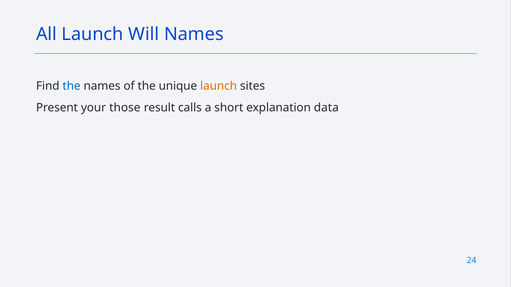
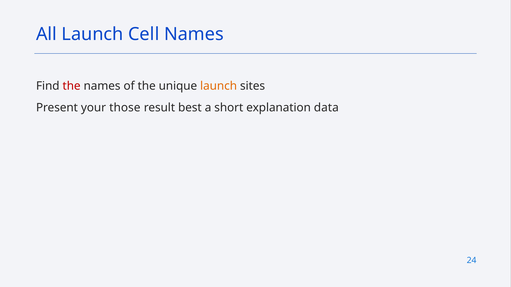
Will: Will -> Cell (144, 34)
the colour: blue -> red (72, 86)
calls: calls -> best (190, 108)
